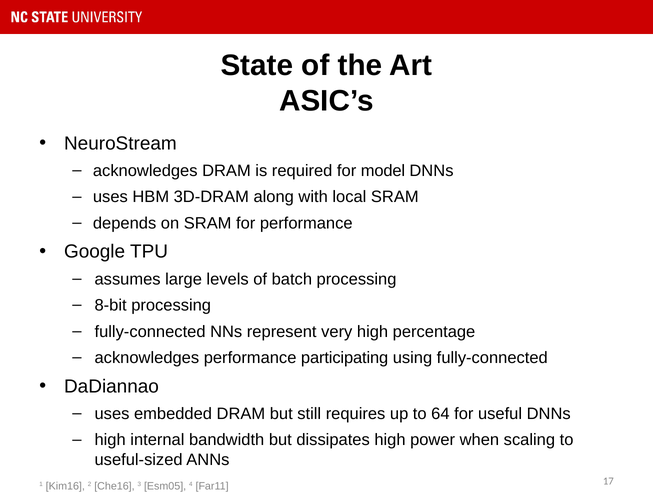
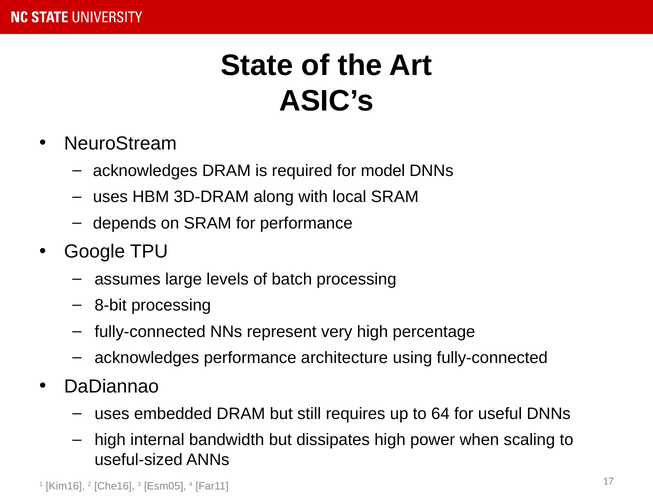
participating: participating -> architecture (345, 358)
